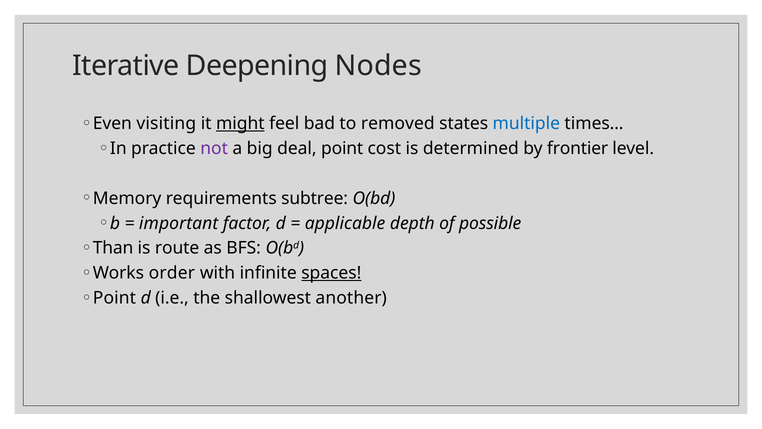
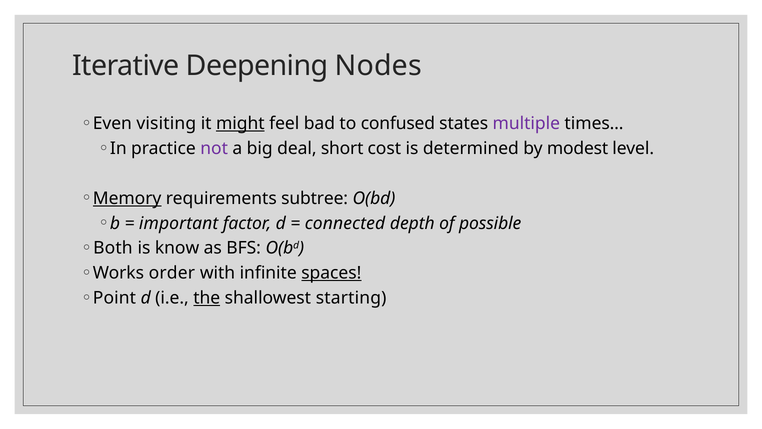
removed: removed -> confused (398, 123)
multiple colour: blue -> purple (526, 123)
deal point: point -> short (342, 148)
frontier: frontier -> modest (578, 148)
Memory underline: none -> present (127, 198)
applicable: applicable -> connected (345, 223)
Than: Than -> Both (113, 248)
route: route -> know (177, 248)
the underline: none -> present (207, 298)
another: another -> starting (351, 298)
